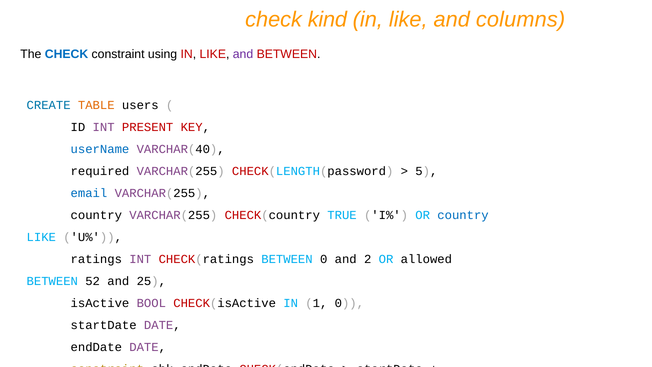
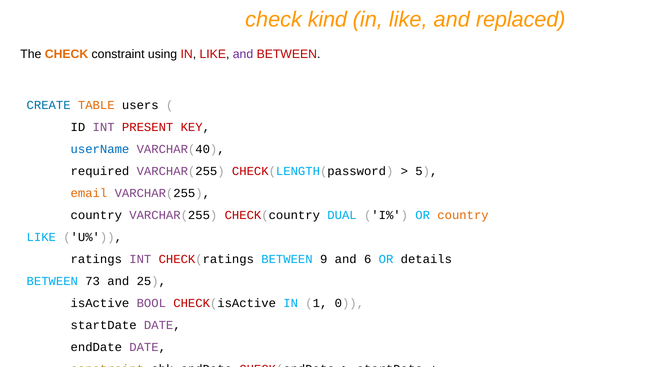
columns: columns -> replaced (521, 19)
CHECK colour: blue -> orange (67, 54)
email colour: blue -> orange (89, 193)
TRUE: TRUE -> DUAL (342, 215)
country colour: blue -> orange (463, 215)
BETWEEN 0: 0 -> 9 (324, 259)
2: 2 -> 6 (368, 259)
allowed: allowed -> details (426, 259)
52: 52 -> 73 (93, 281)
